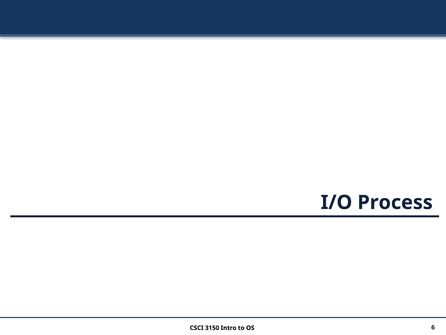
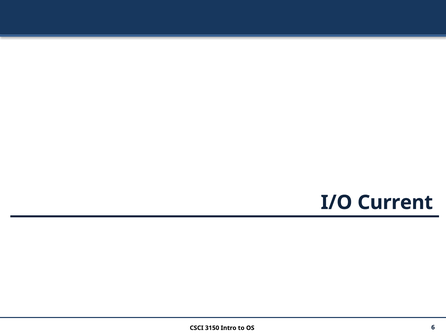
Process: Process -> Current (395, 202)
